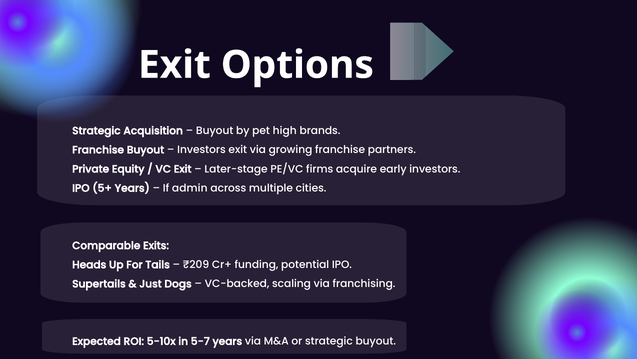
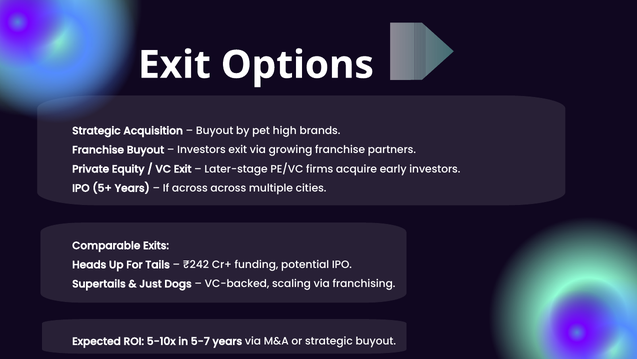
If admin: admin -> across (190, 188)
₹209: ₹209 -> ₹242 (196, 264)
